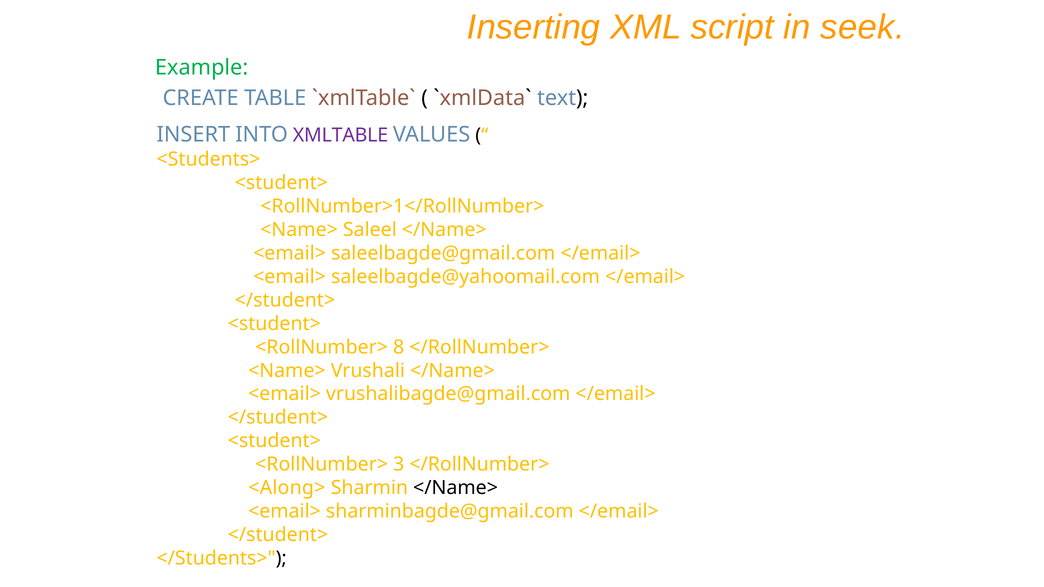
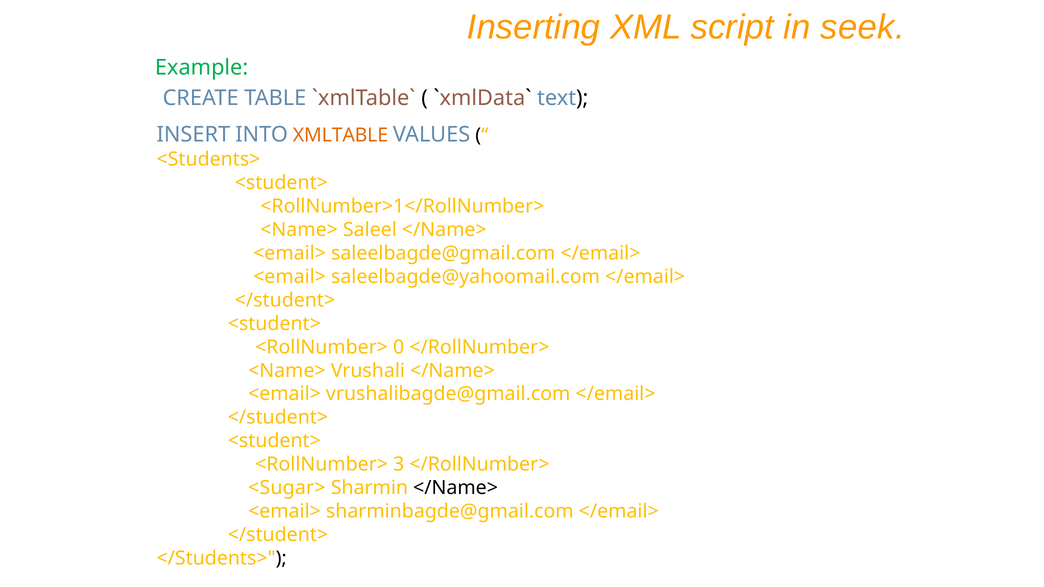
XMLTABLE colour: purple -> orange (340, 135)
8: 8 -> 0 (399, 347)
<Along>: <Along> -> <Sugar> (287, 488)
